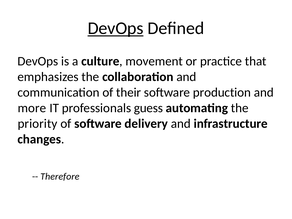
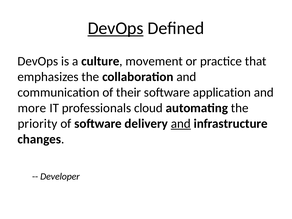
production: production -> application (222, 92)
guess: guess -> cloud (148, 108)
and underline: none -> present (181, 124)
Therefore: Therefore -> Developer (60, 177)
